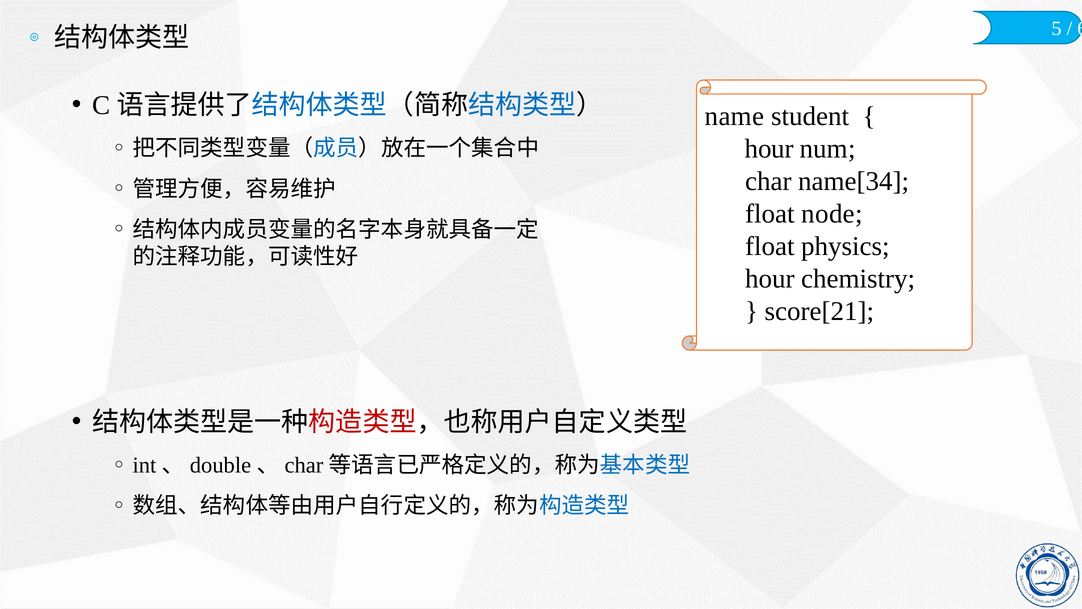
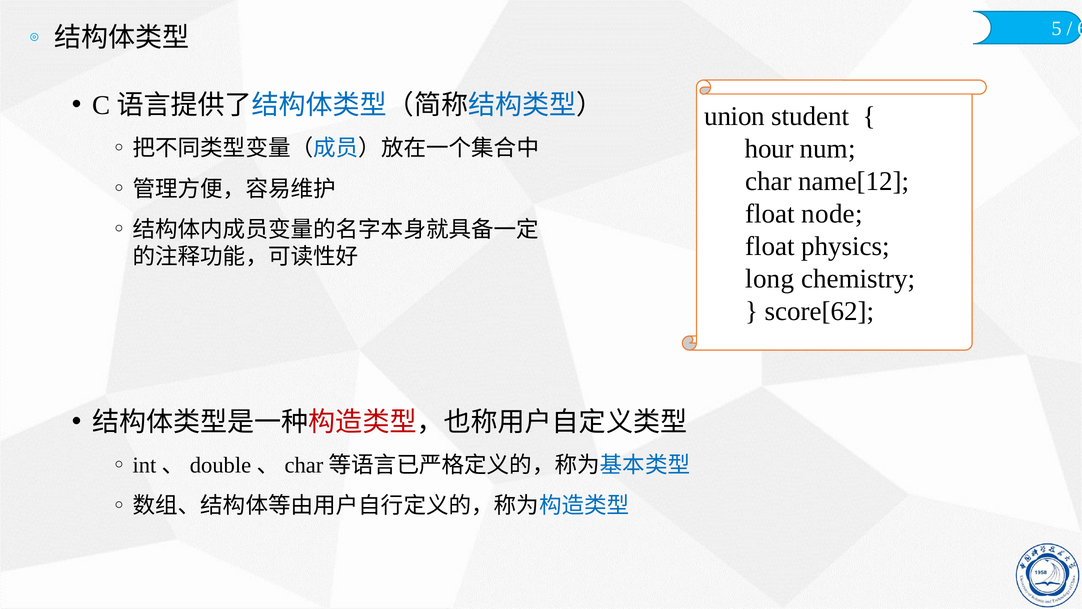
name: name -> union (735, 116)
name[34: name[34 -> name[12 (854, 181)
hour: hour -> long (770, 279)
score[21: score[21 -> score[62 (820, 311)
